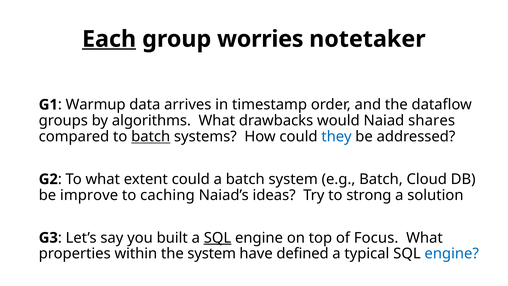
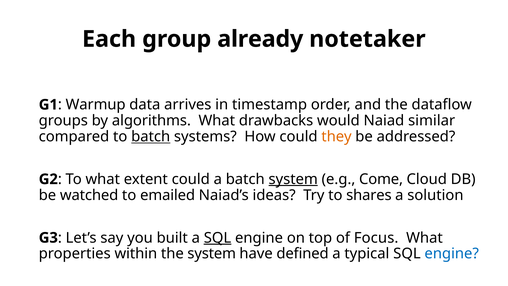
Each underline: present -> none (109, 39)
worries: worries -> already (260, 39)
shares: shares -> similar (432, 121)
they colour: blue -> orange (336, 137)
system underline: none -> present (293, 179)
e.g Batch: Batch -> Come (381, 179)
improve: improve -> watched (89, 195)
caching: caching -> emailed (168, 195)
strong: strong -> shares (369, 195)
